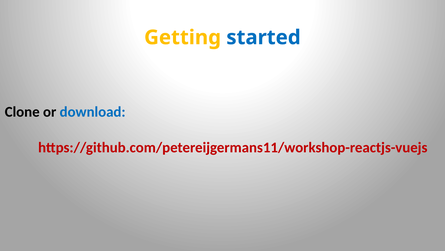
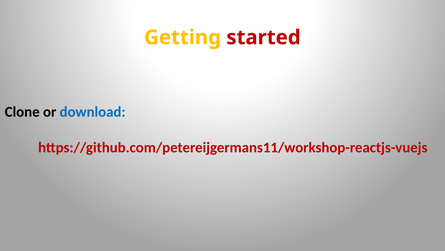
started colour: blue -> red (264, 37)
